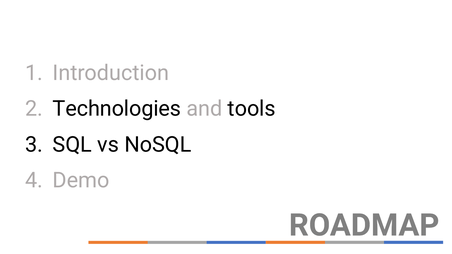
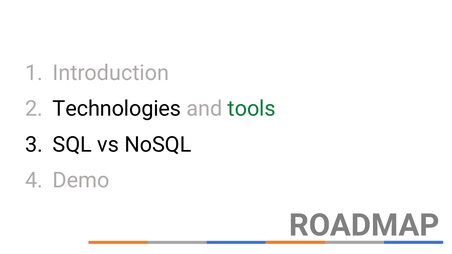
tools colour: black -> green (252, 109)
